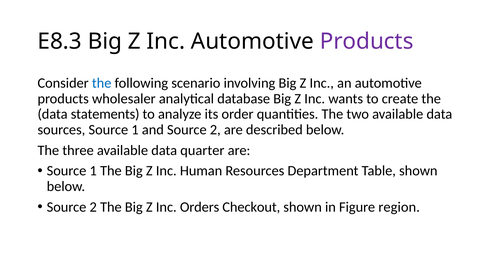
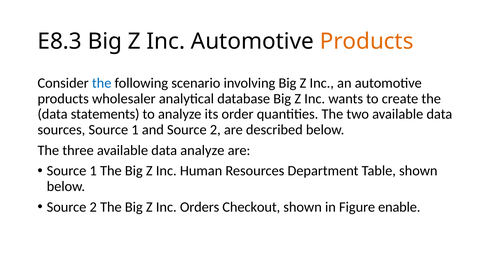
Products colour: purple -> orange (367, 41)
data quarter: quarter -> analyze (202, 150)
region: region -> enable (399, 207)
